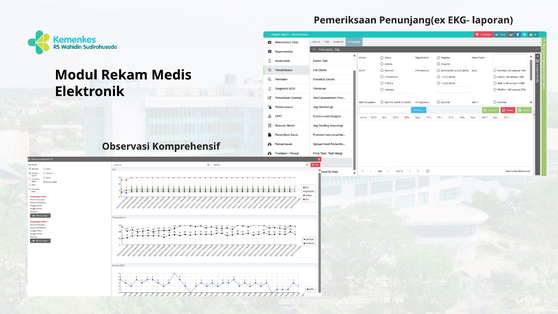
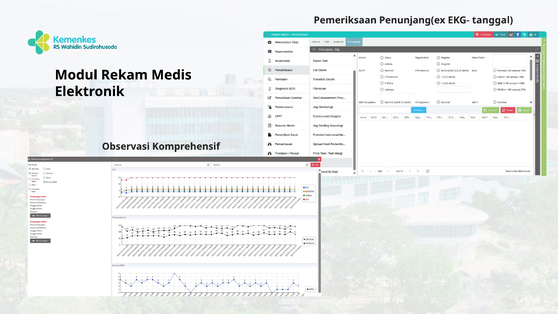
laporan: laporan -> tanggal (493, 20)
